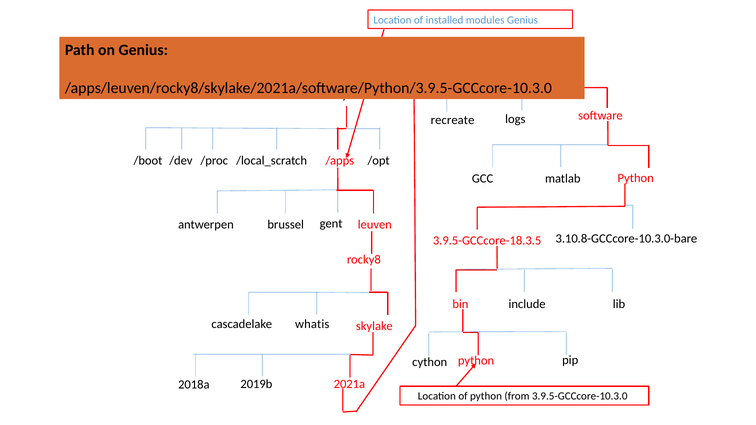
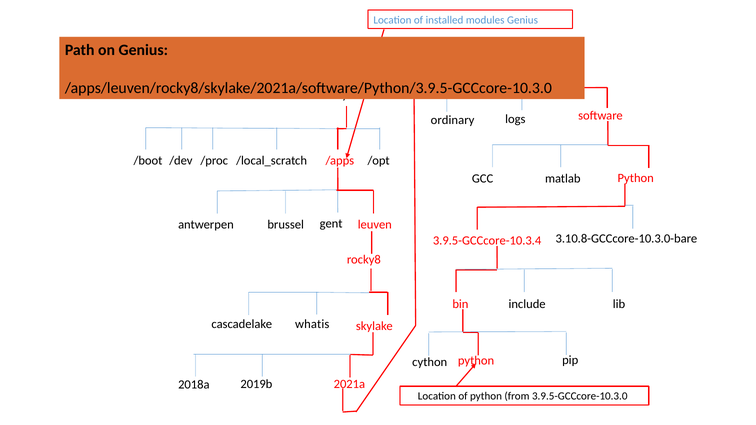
recreate: recreate -> ordinary (453, 120)
3.9.5-GCCcore-18.3.5: 3.9.5-GCCcore-18.3.5 -> 3.9.5-GCCcore-10.3.4 (487, 241)
